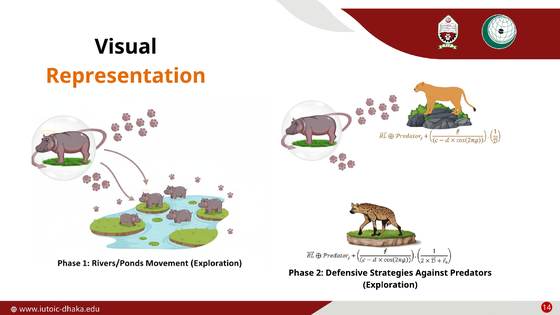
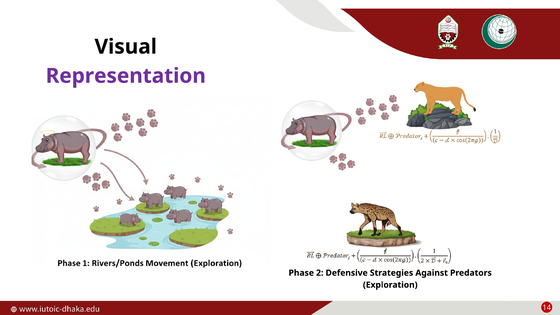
Representation colour: orange -> purple (126, 76)
